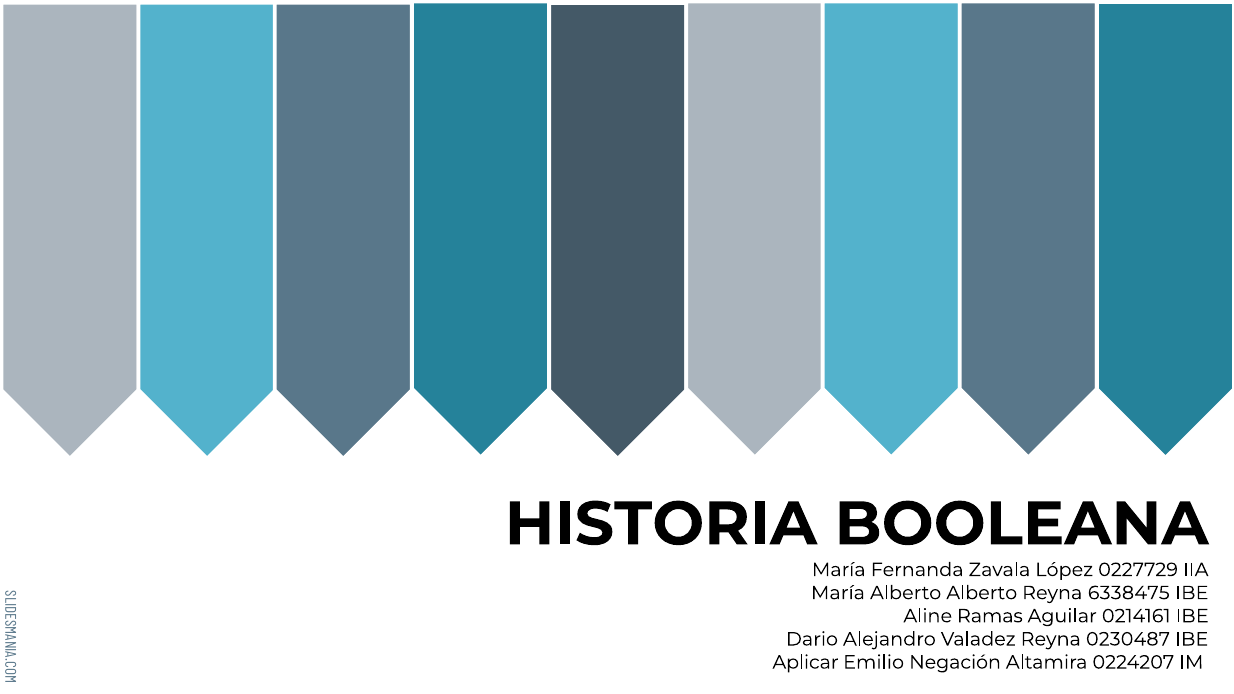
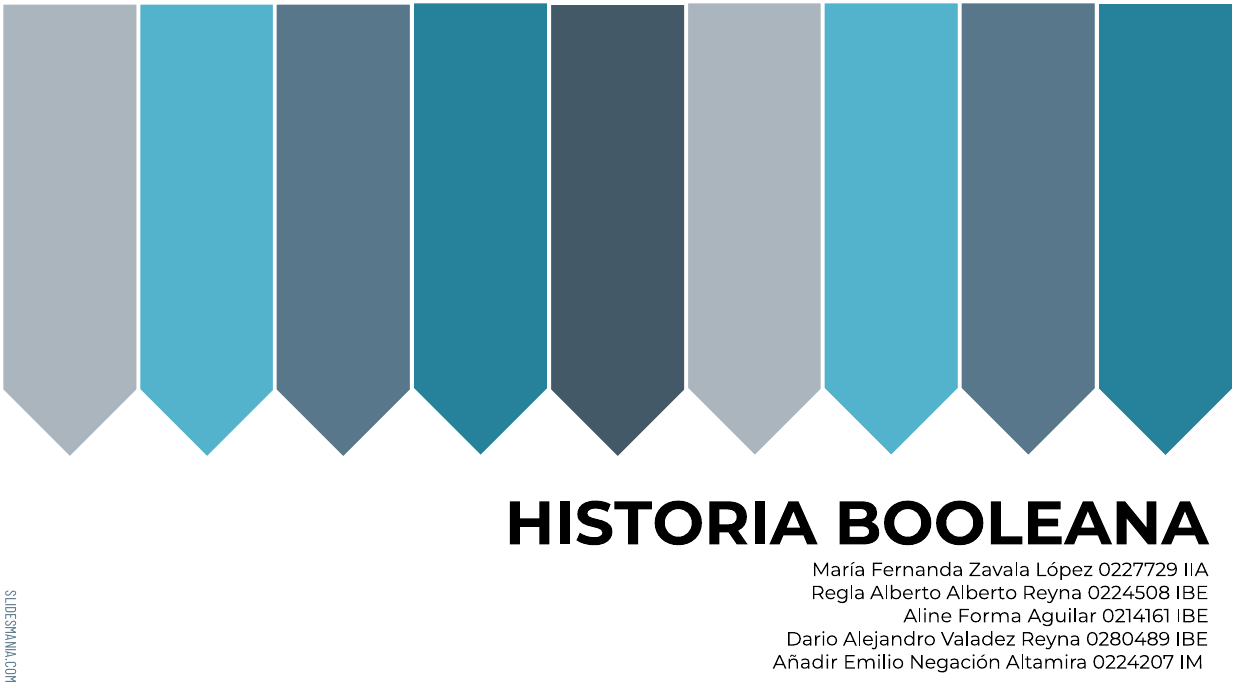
María: María -> Regla (838, 593)
6338475: 6338475 -> 0224508 (1129, 593)
Ramas: Ramas -> Forma (990, 616)
0230487: 0230487 -> 0280489 (1128, 639)
Aplicar: Aplicar -> Añadir (805, 662)
